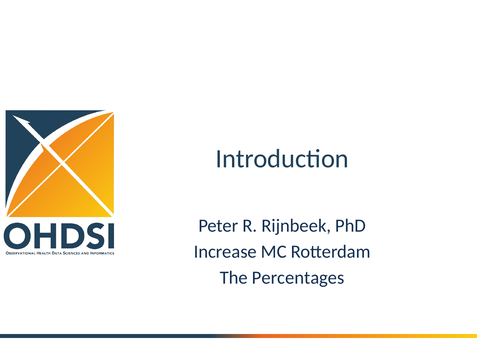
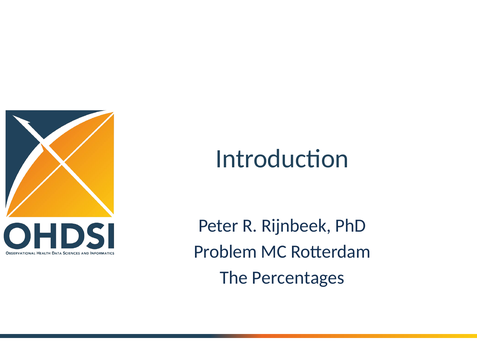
Increase: Increase -> Problem (225, 251)
